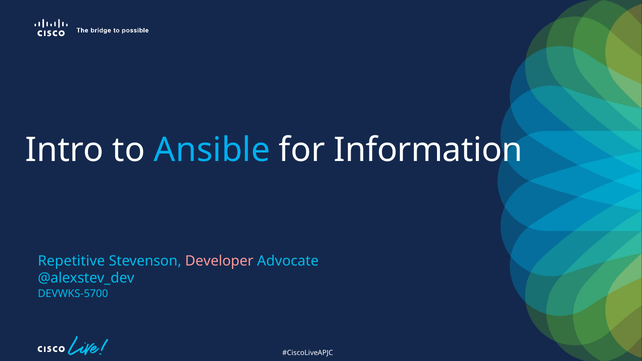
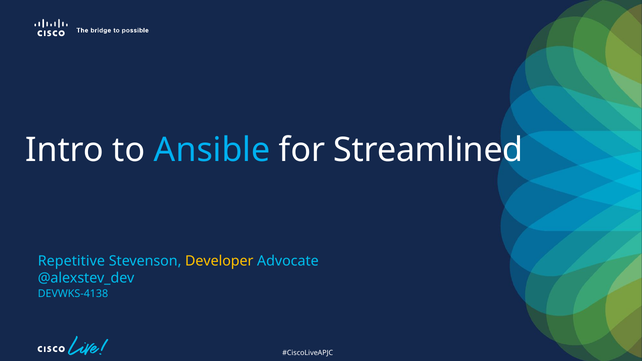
Information: Information -> Streamlined (428, 150)
Developer colour: pink -> yellow (219, 261)
DEVWKS-5700: DEVWKS-5700 -> DEVWKS-4138 (73, 294)
